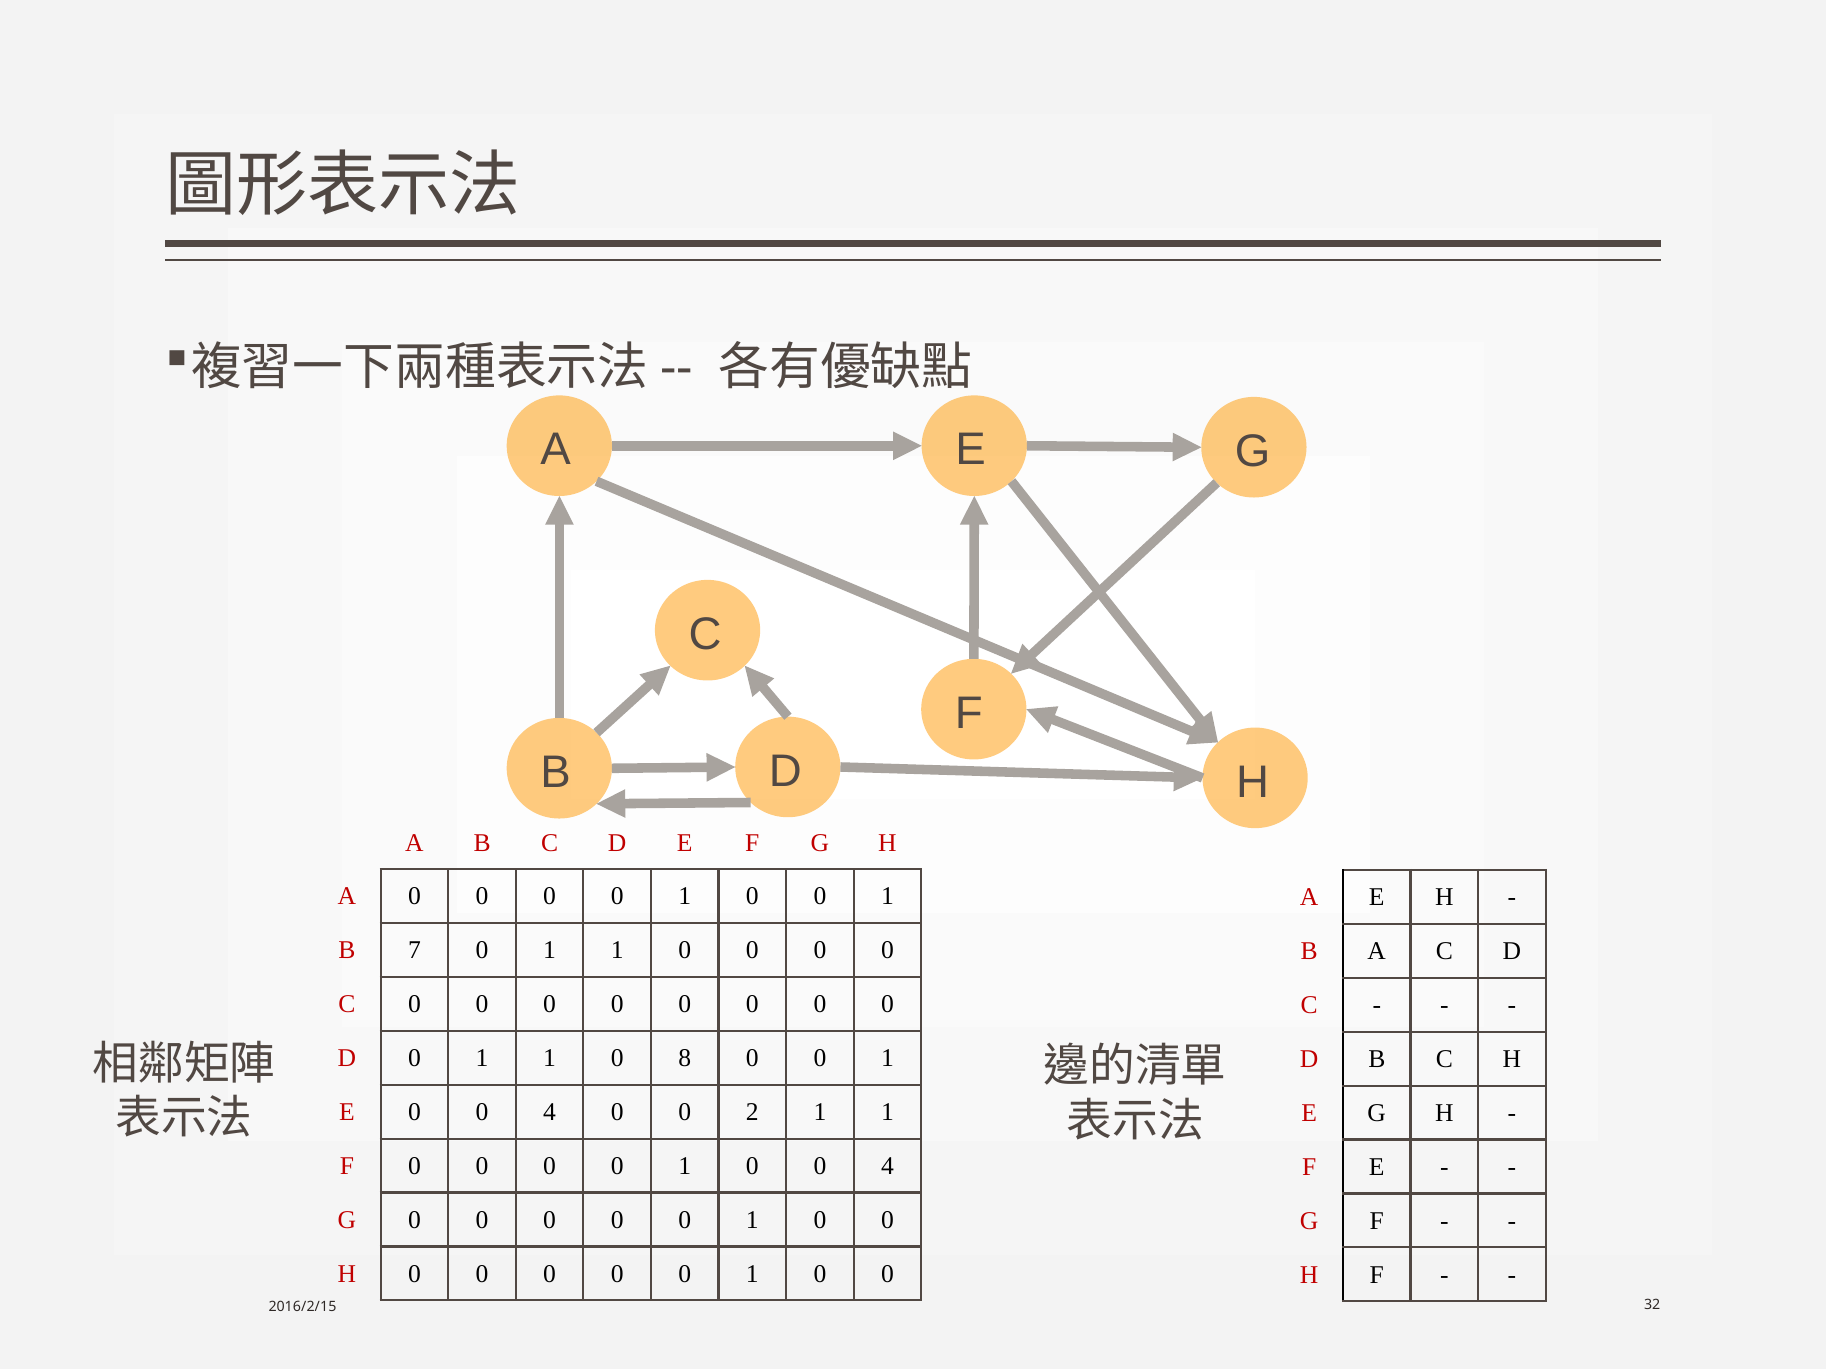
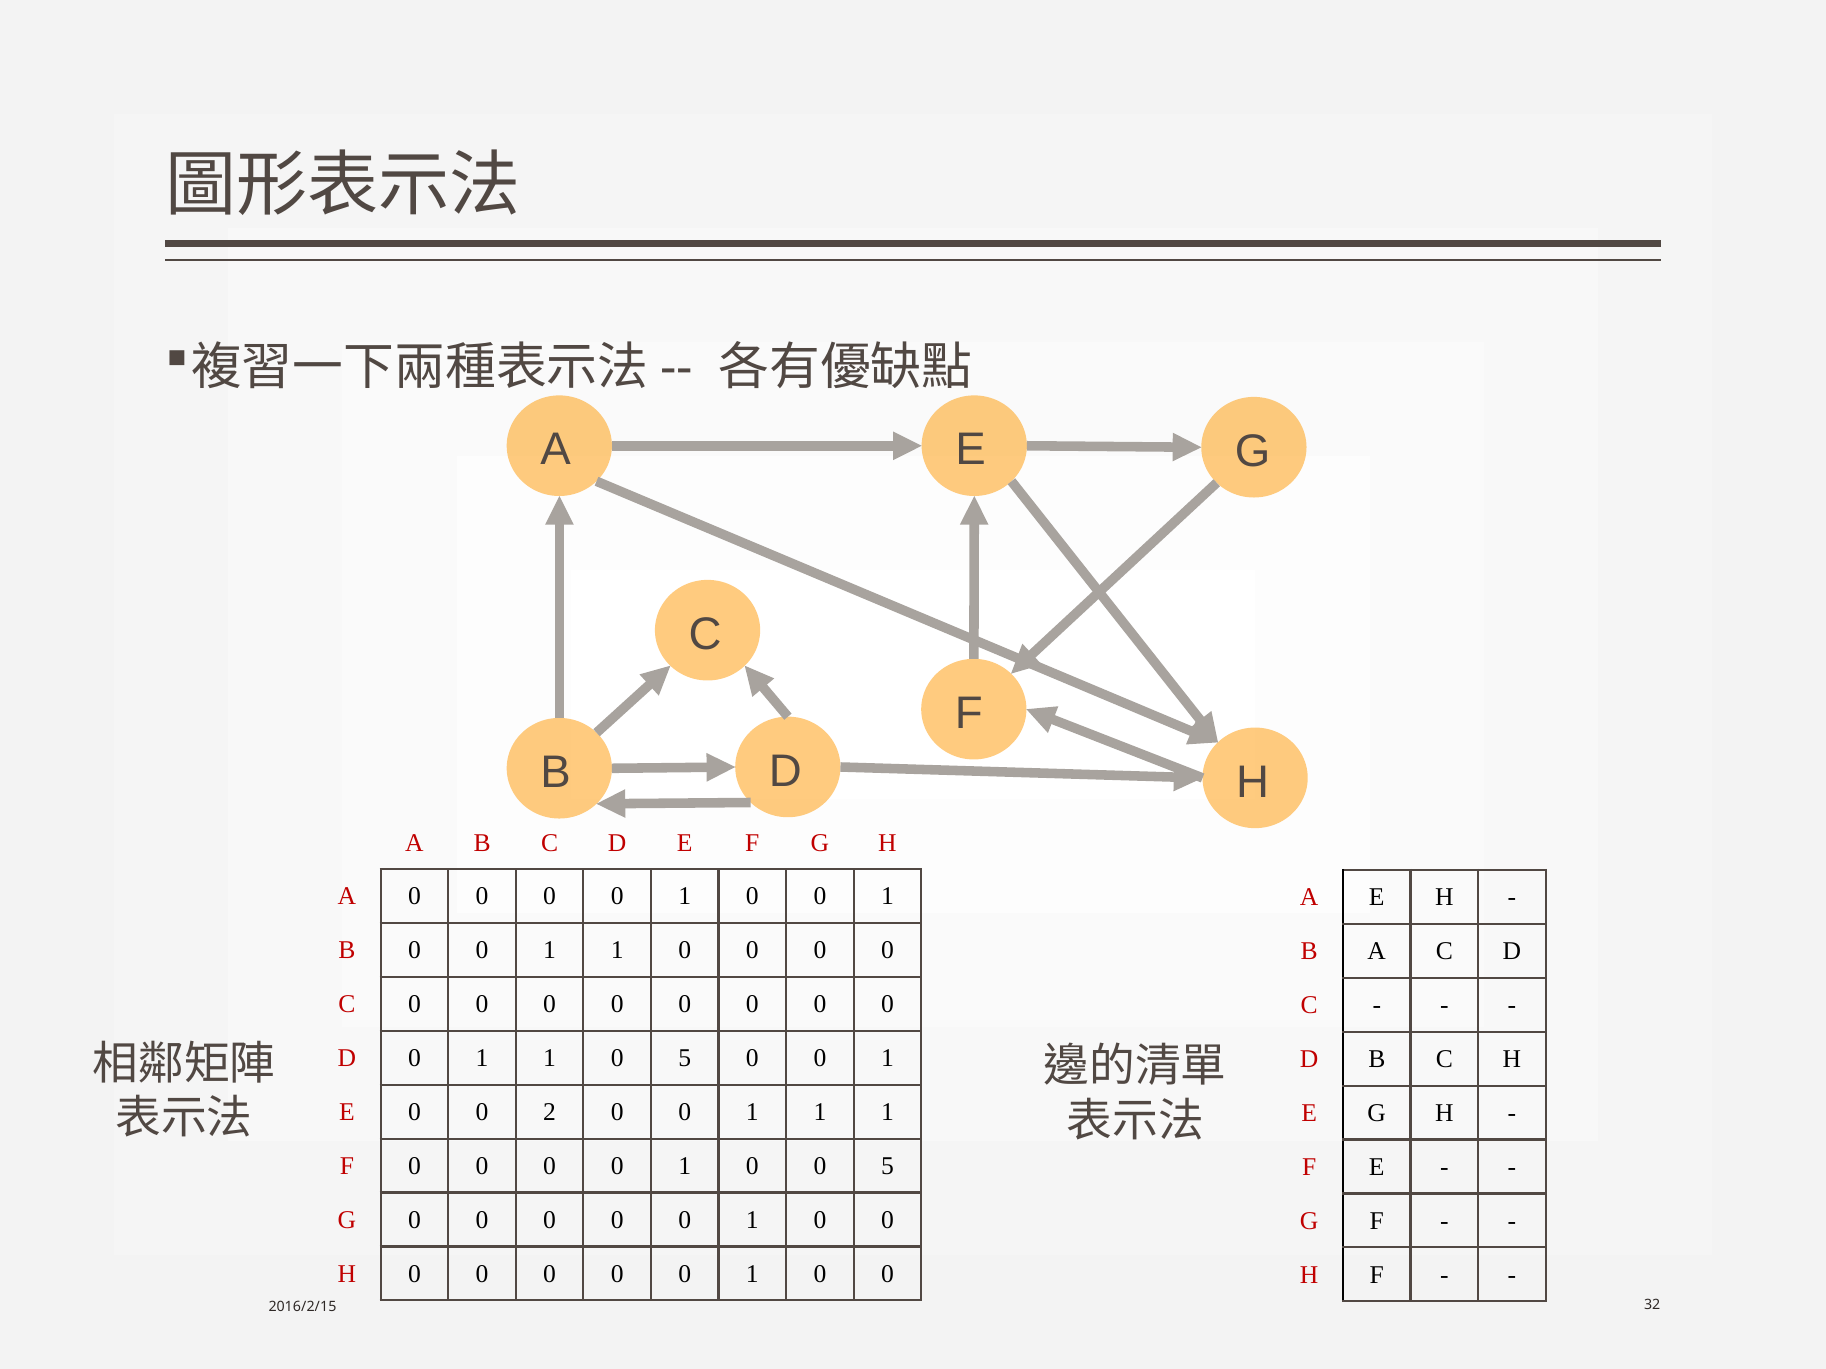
B 7: 7 -> 0 (414, 951)
1 0 8: 8 -> 5 (685, 1059)
E 0 0 4: 4 -> 2 (550, 1113)
2: 2 -> 1 (752, 1113)
1 0 0 4: 4 -> 5 (887, 1166)
